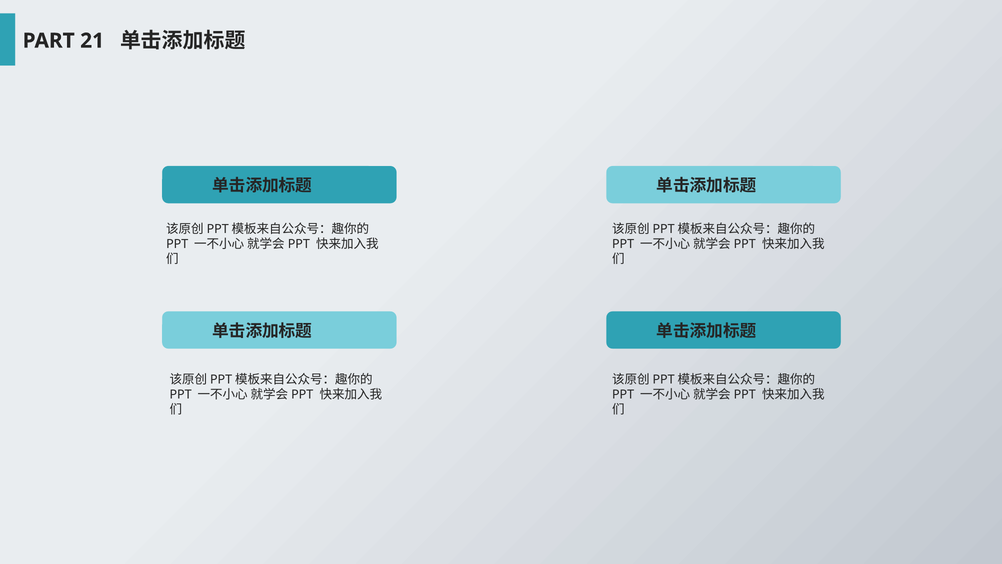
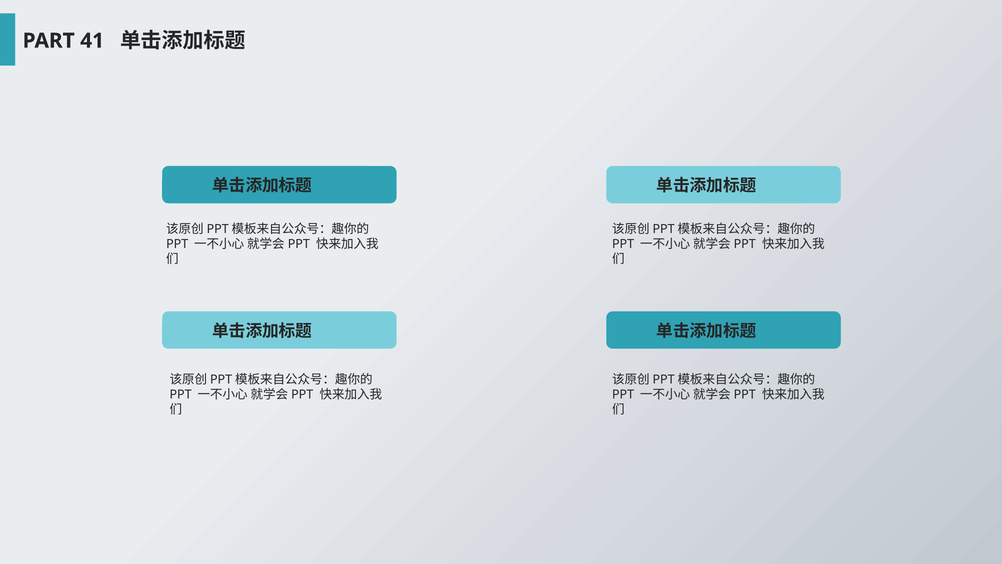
21: 21 -> 41 (92, 41)
